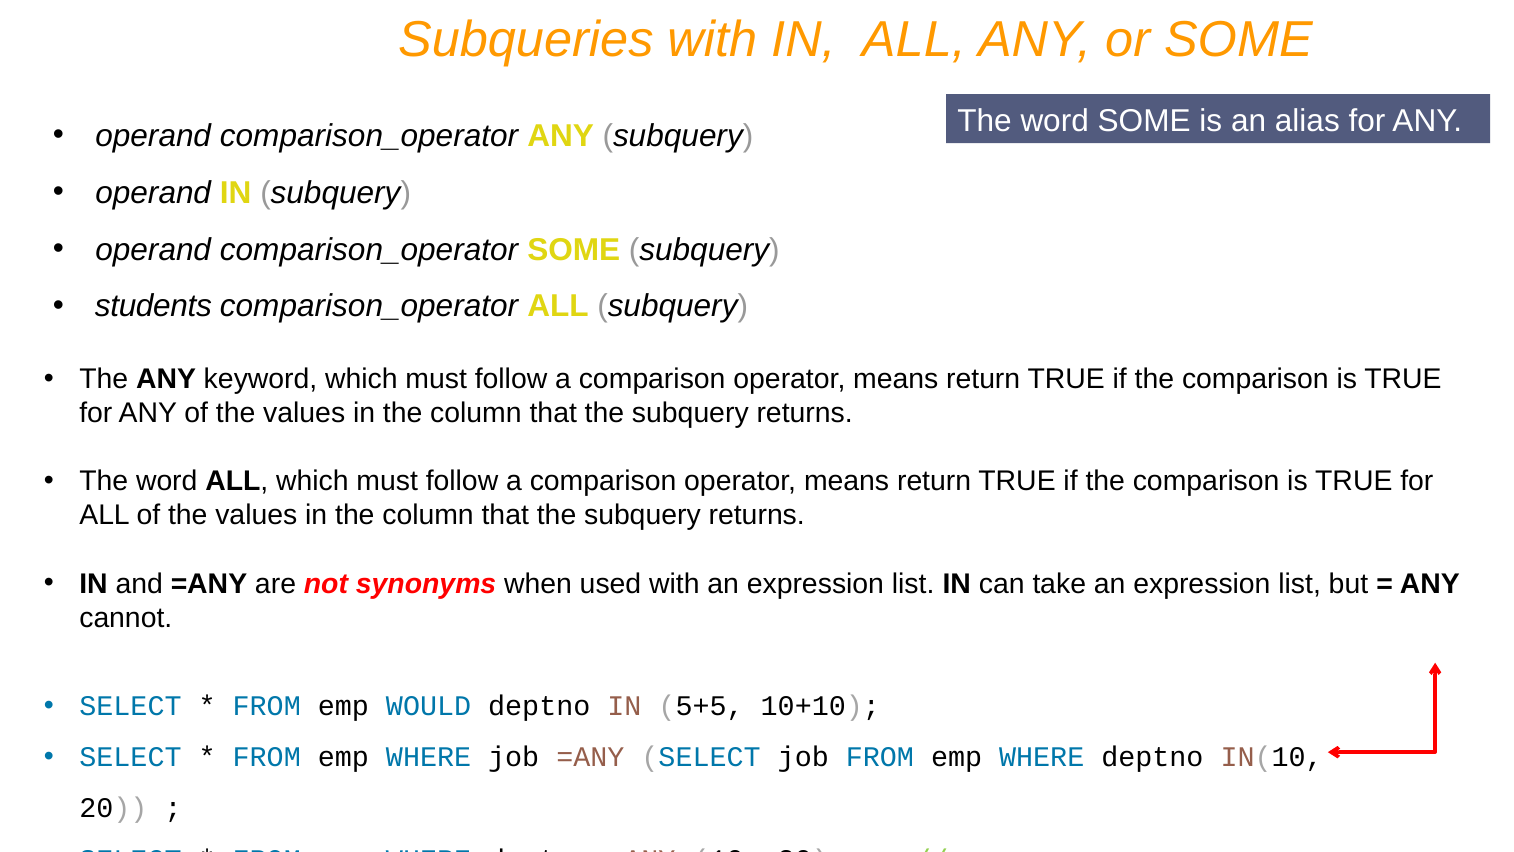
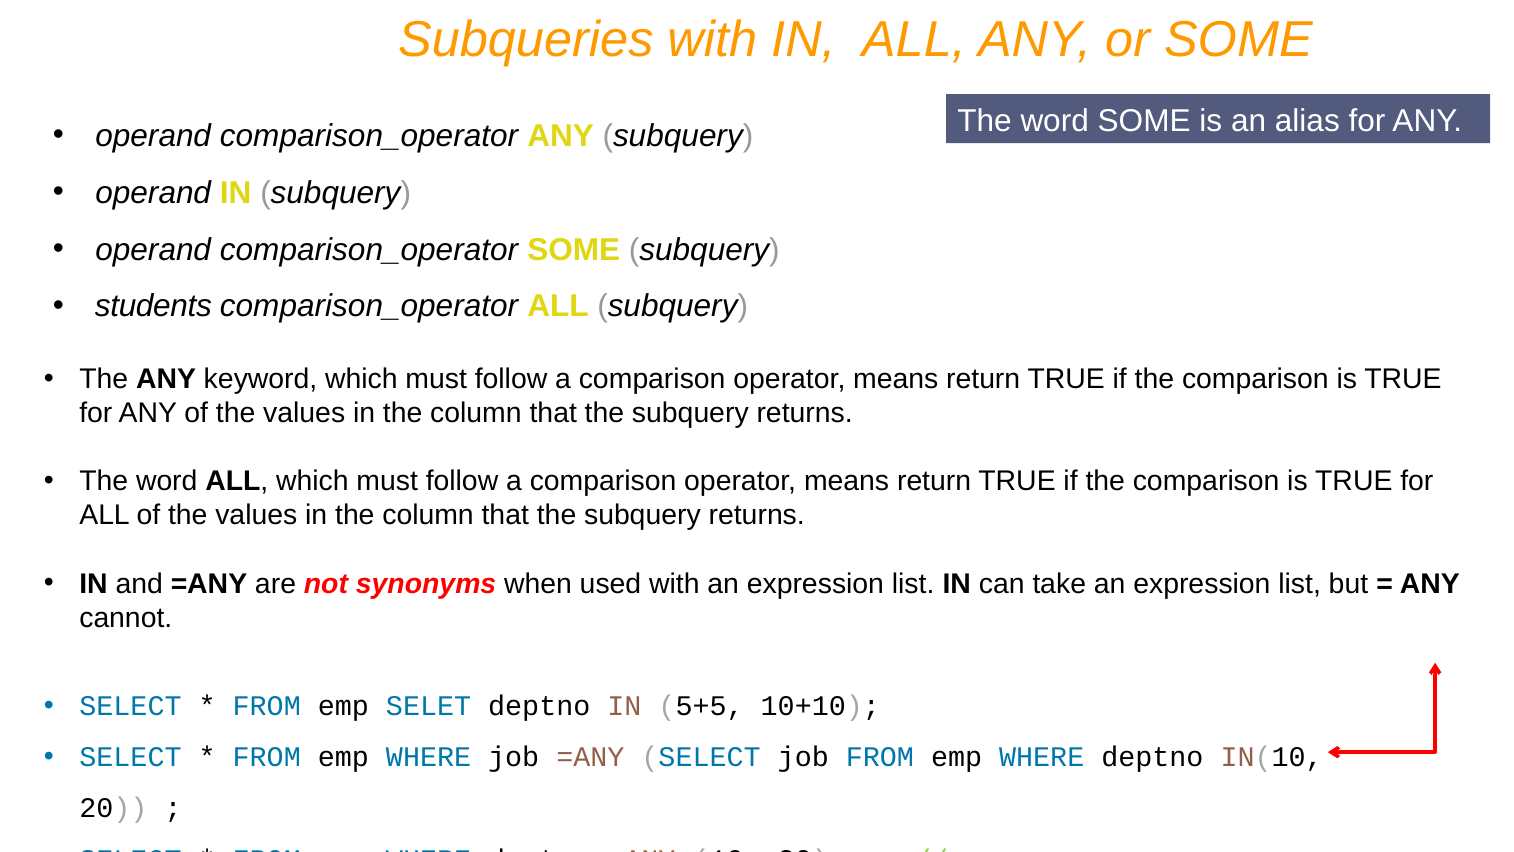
WOULD: WOULD -> SELET (429, 706)
